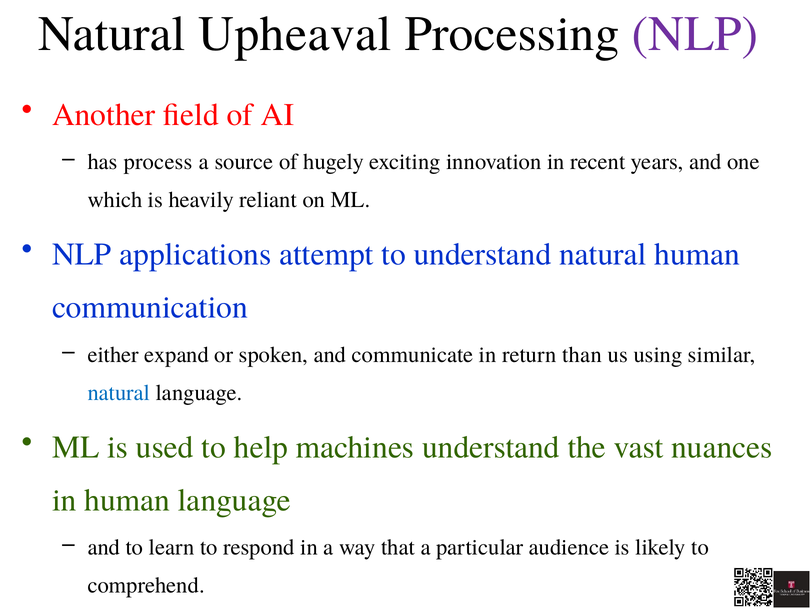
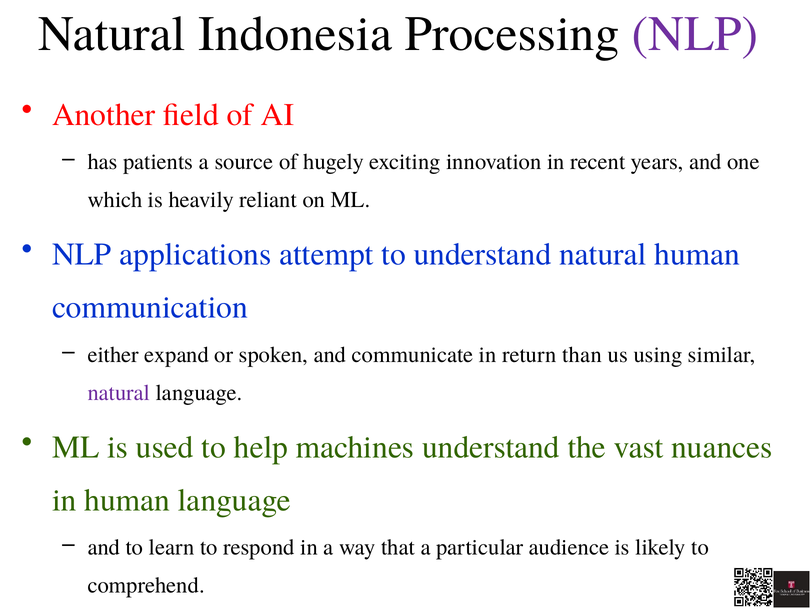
Upheaval: Upheaval -> Indonesia (295, 34)
process: process -> patients (158, 162)
natural colour: blue -> purple (119, 392)
